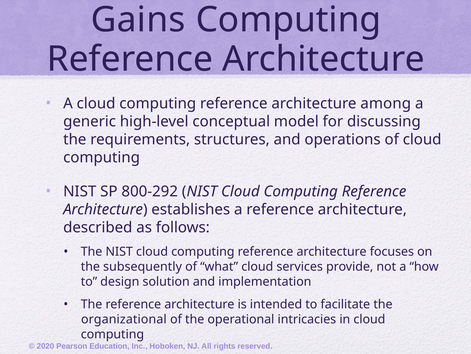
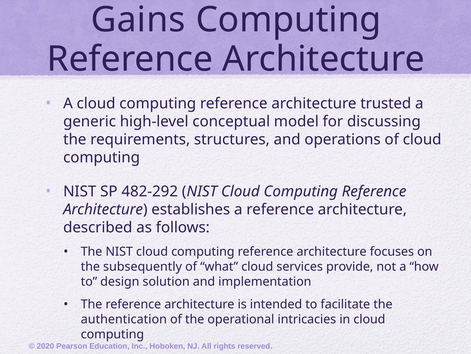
among: among -> trusted (386, 103)
800-292: 800-292 -> 482-292 (150, 191)
organizational: organizational -> authentication (124, 319)
